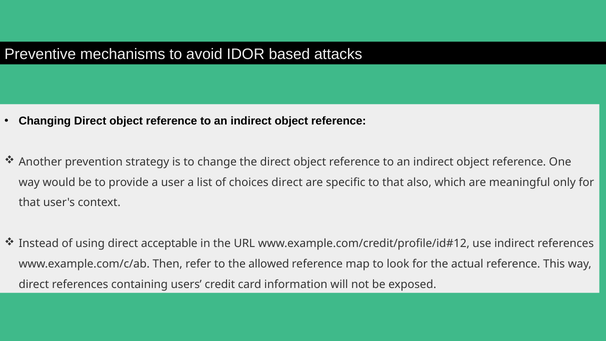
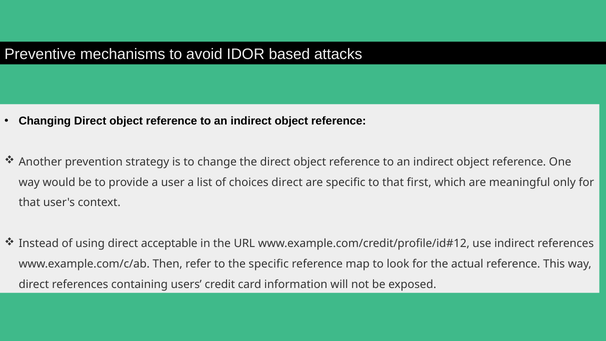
also: also -> first (419, 182)
the allowed: allowed -> specific (269, 264)
